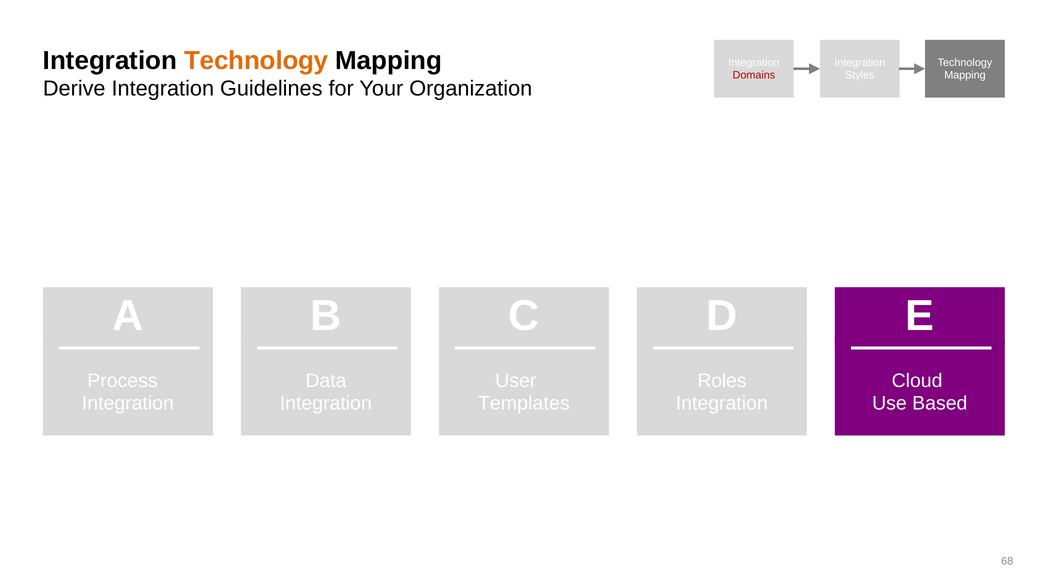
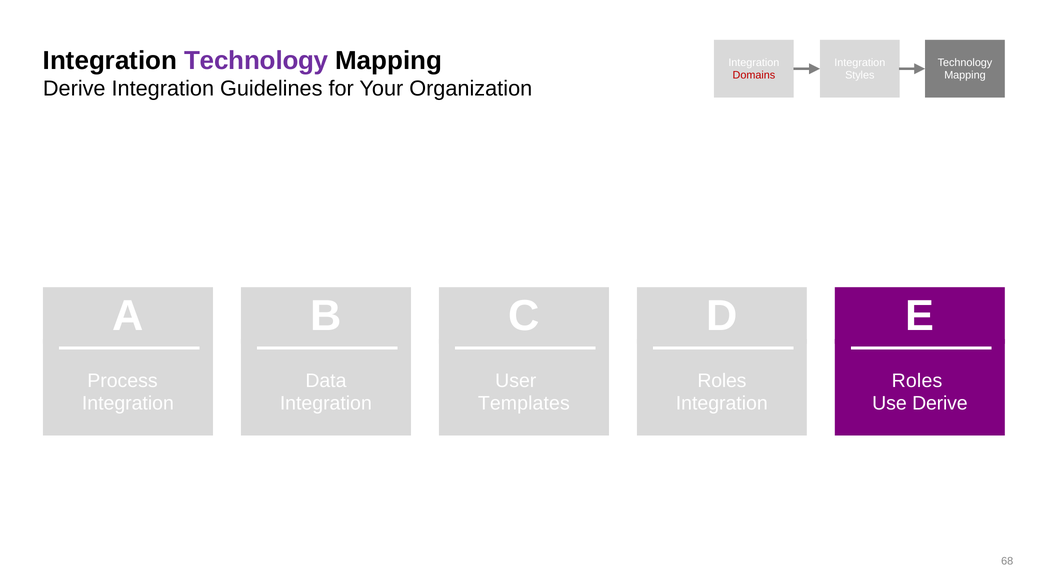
Technology colour: orange -> purple (256, 60)
Cloud: Cloud -> Roles (917, 381)
Use Based: Based -> Derive (940, 403)
